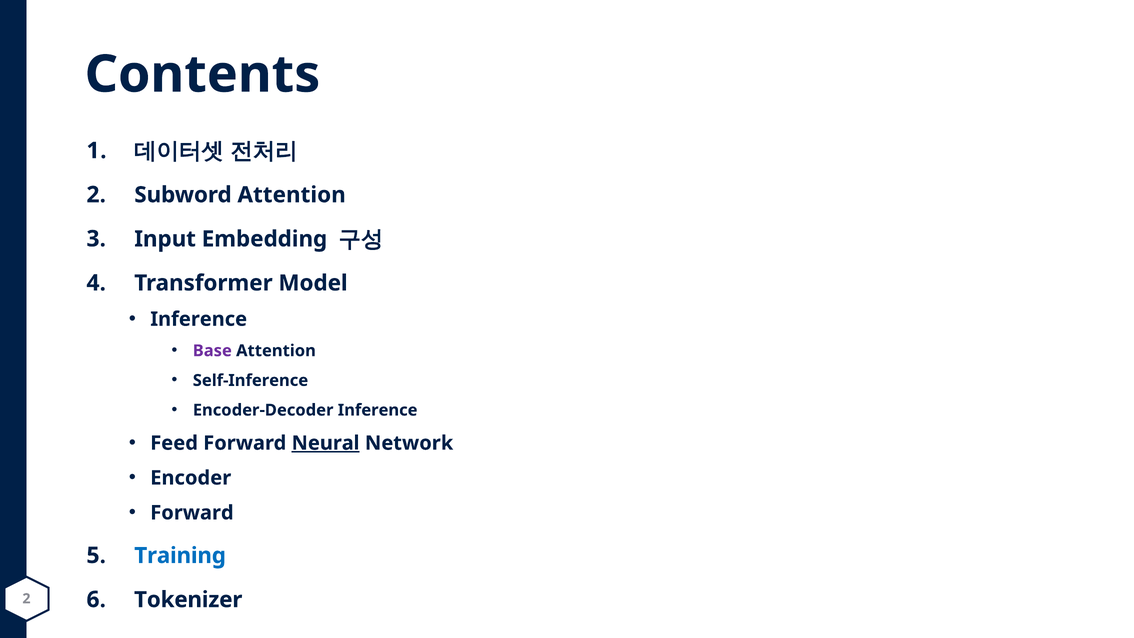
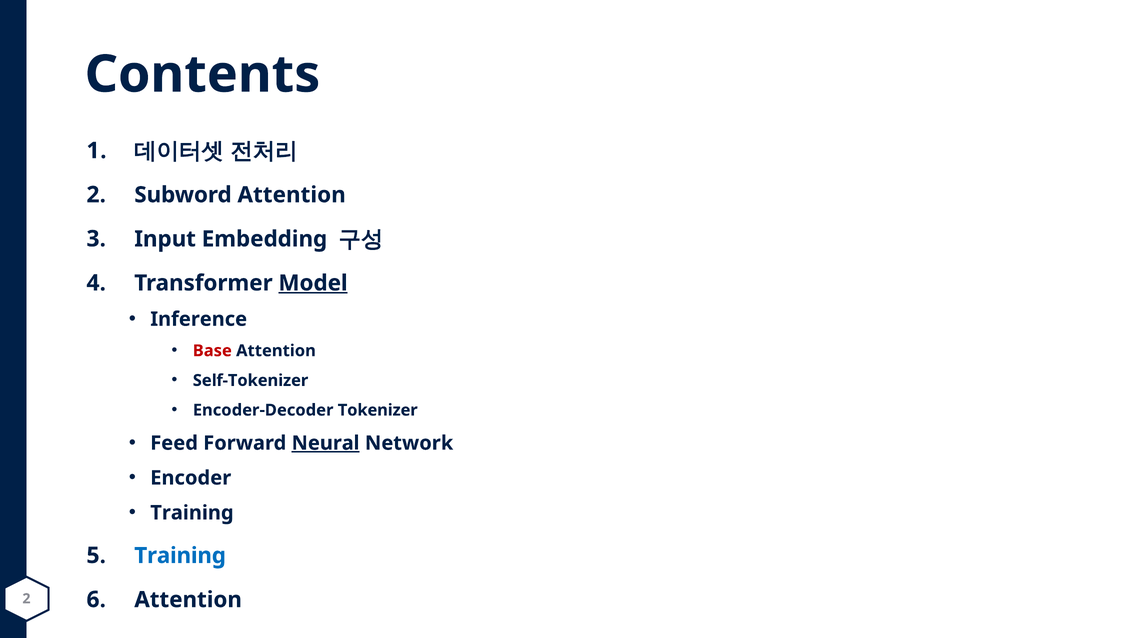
Model underline: none -> present (313, 283)
Base colour: purple -> red (212, 351)
Self-Inference: Self-Inference -> Self-Tokenizer (251, 380)
Encoder-Decoder Inference: Inference -> Tokenizer (378, 410)
Forward: Forward -> Training (192, 513)
Tokenizer: Tokenizer -> Attention (188, 600)
